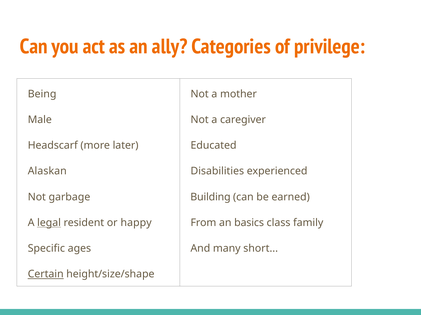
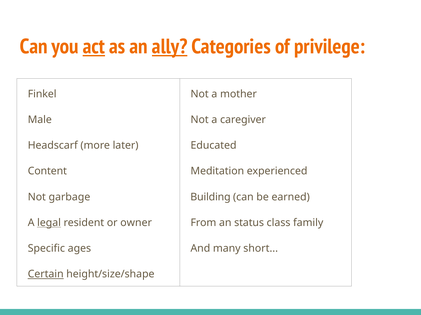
act underline: none -> present (94, 47)
ally underline: none -> present (170, 47)
Being: Being -> Finkel (42, 94)
Alaskan: Alaskan -> Content (47, 172)
Disabilities: Disabilities -> Meditation (217, 172)
happy: happy -> owner (136, 223)
basics: basics -> status (249, 223)
